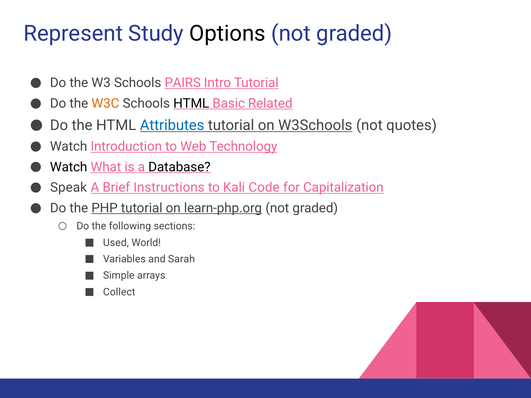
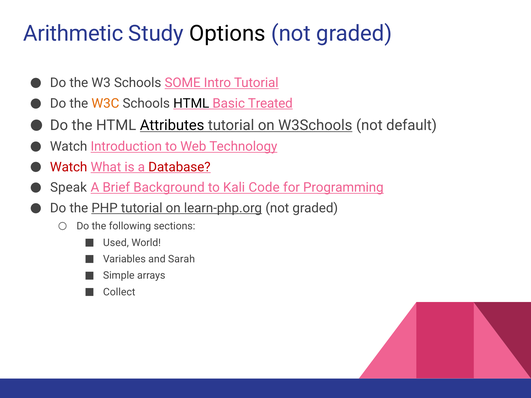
Represent: Represent -> Arithmetic (73, 33)
PAIRS: PAIRS -> SOME (183, 83)
Related: Related -> Treated (270, 103)
Attributes colour: blue -> black (172, 125)
quotes: quotes -> default (412, 125)
Watch colour: black -> red (69, 167)
Database colour: black -> red (179, 167)
Instructions: Instructions -> Background (169, 188)
Capitalization: Capitalization -> Programming (343, 188)
